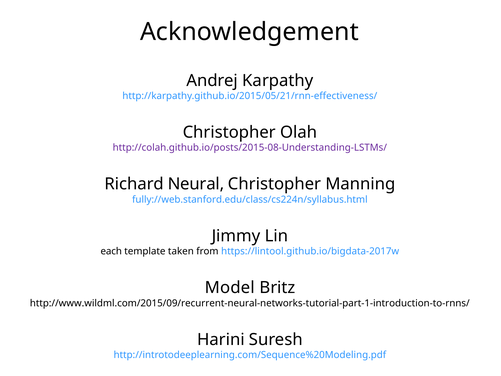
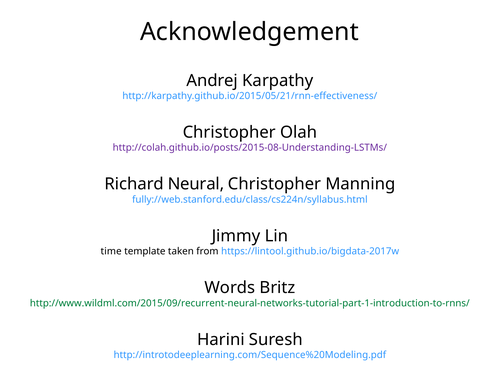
each: each -> time (111, 251)
Model: Model -> Words (230, 288)
http://www.wildml.com/2015/09/recurrent-neural-networks-tutorial-part-1-introduction-to-rnns/ colour: black -> green (250, 303)
